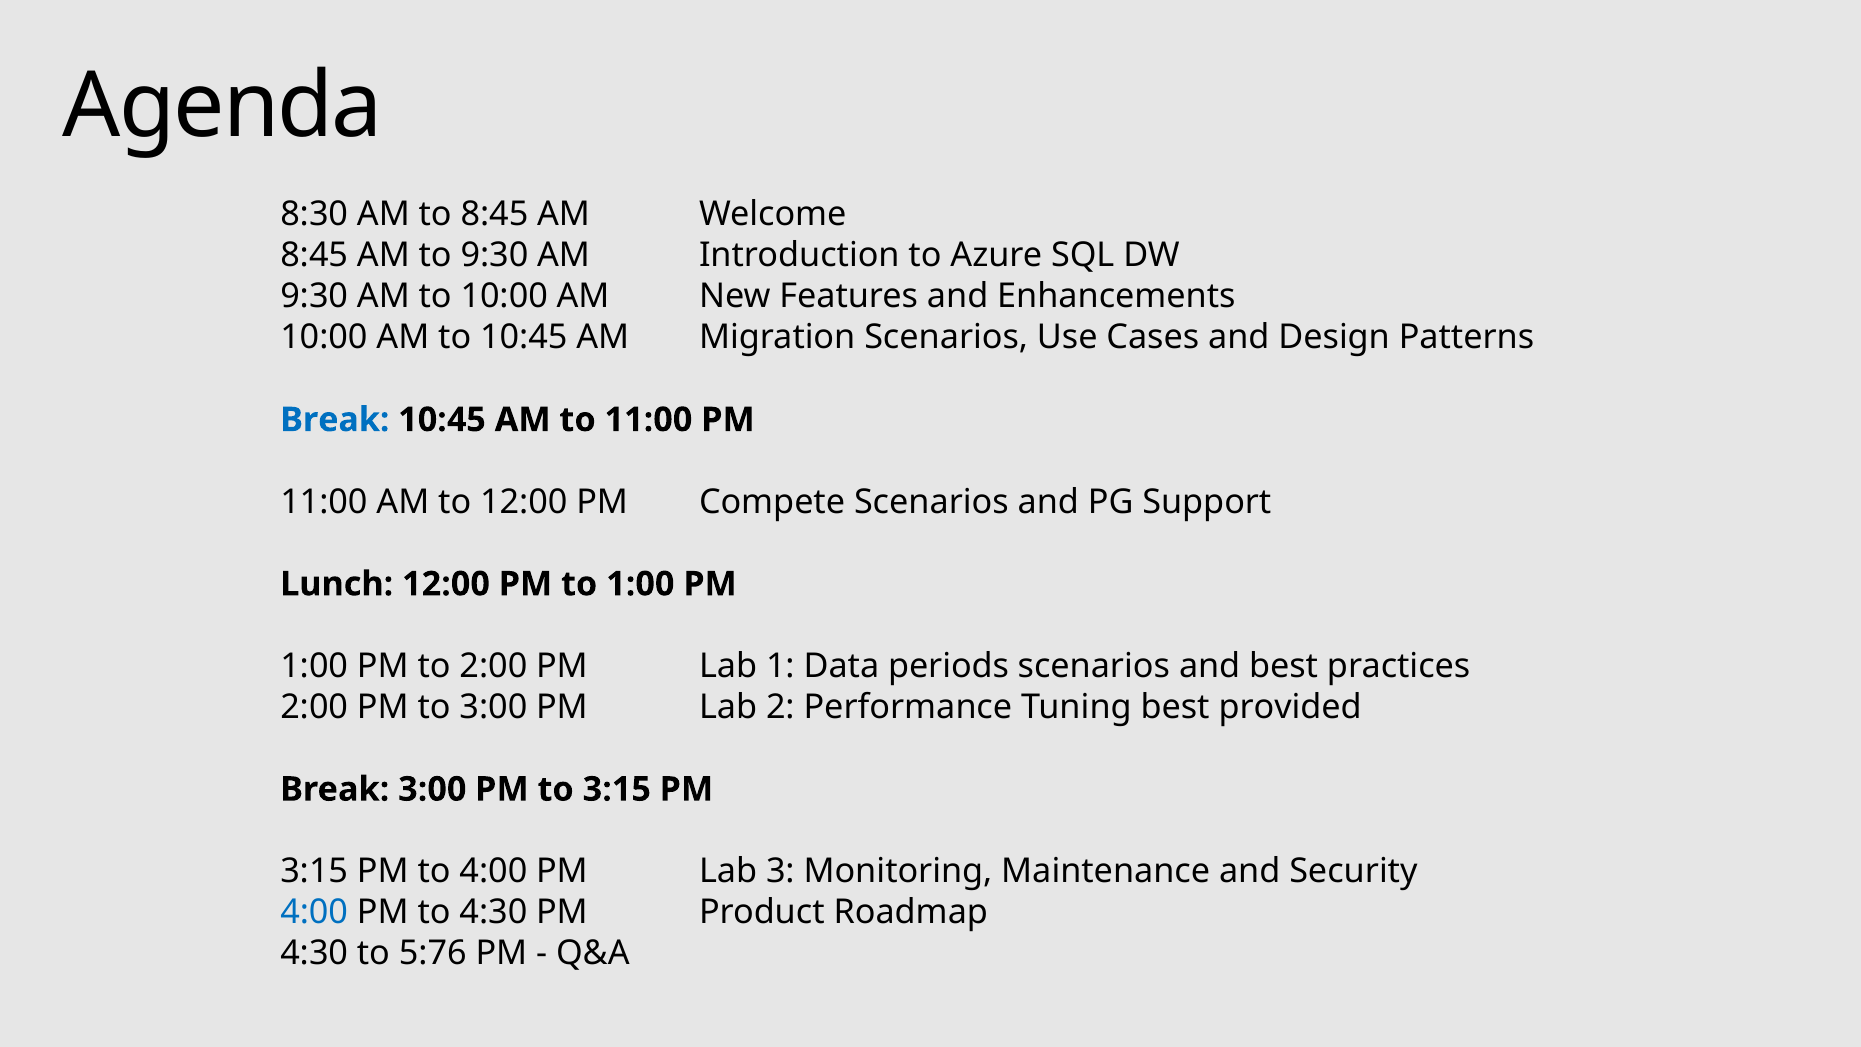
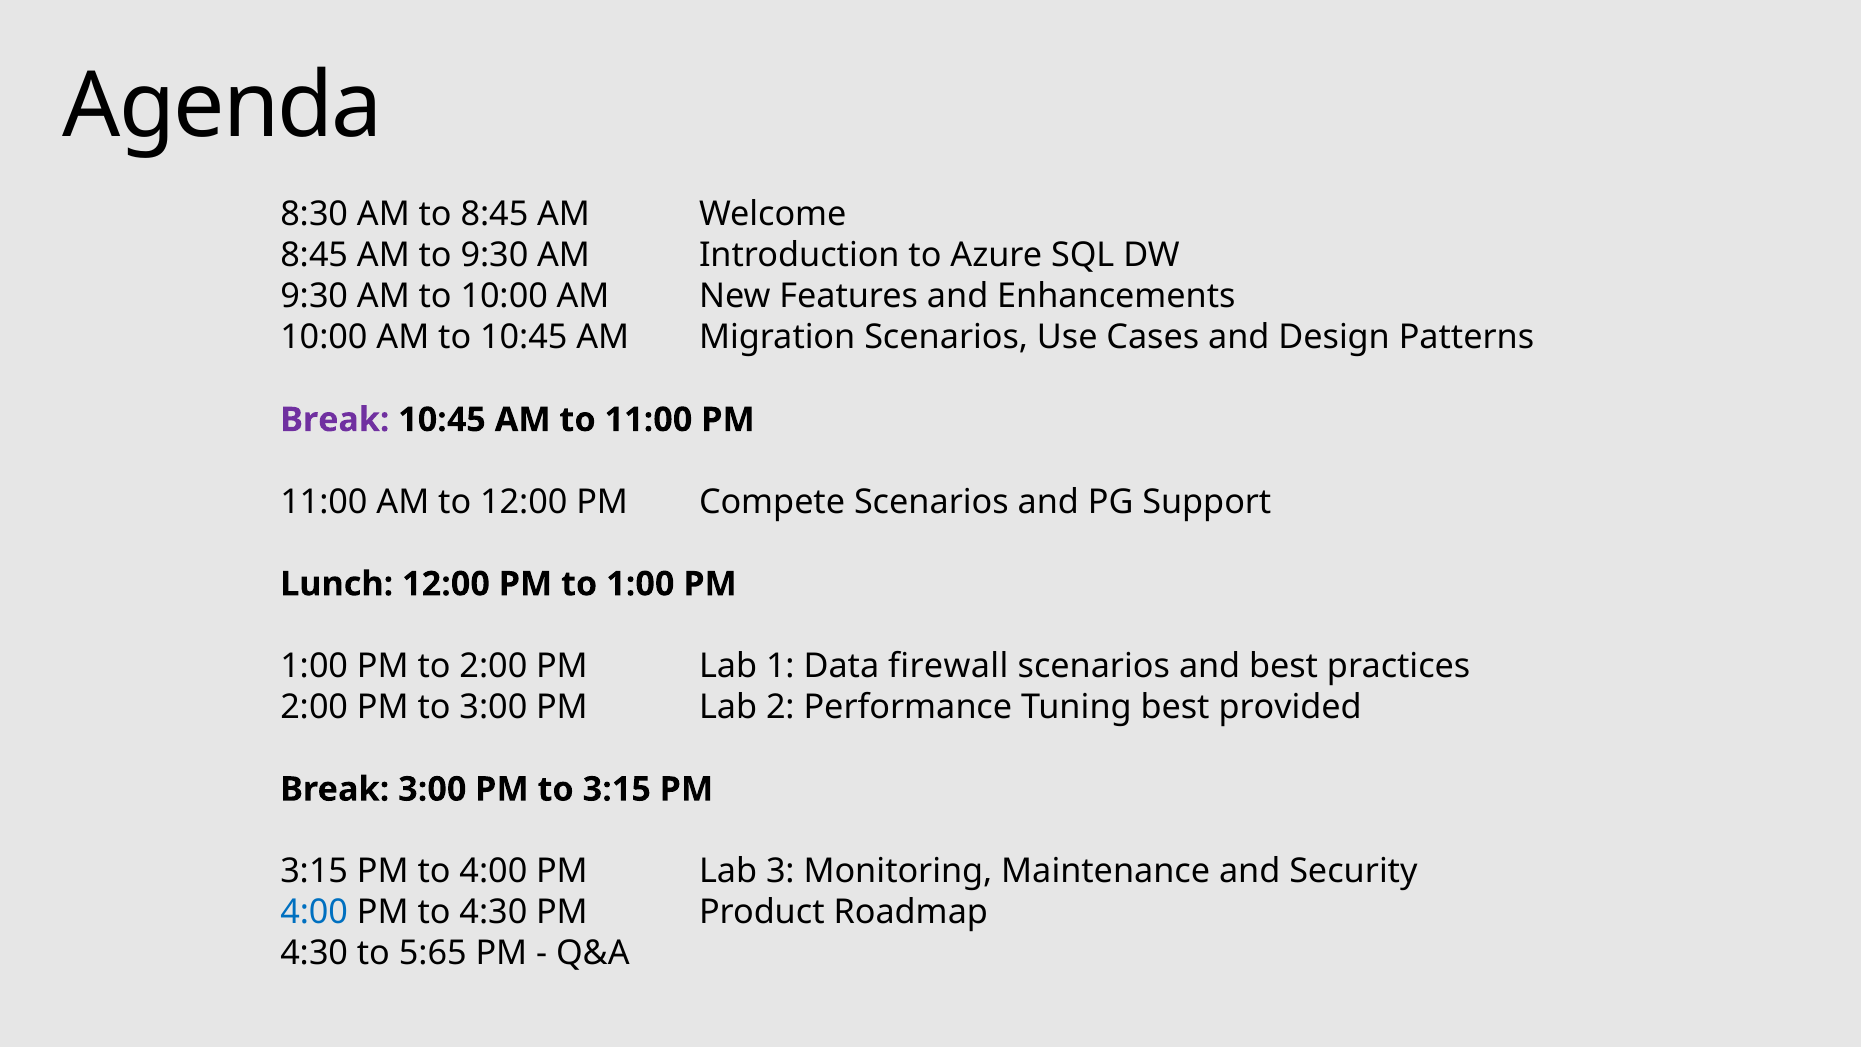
Break colour: blue -> purple (335, 420)
periods: periods -> firewall (948, 666)
5:76: 5:76 -> 5:65 (433, 953)
